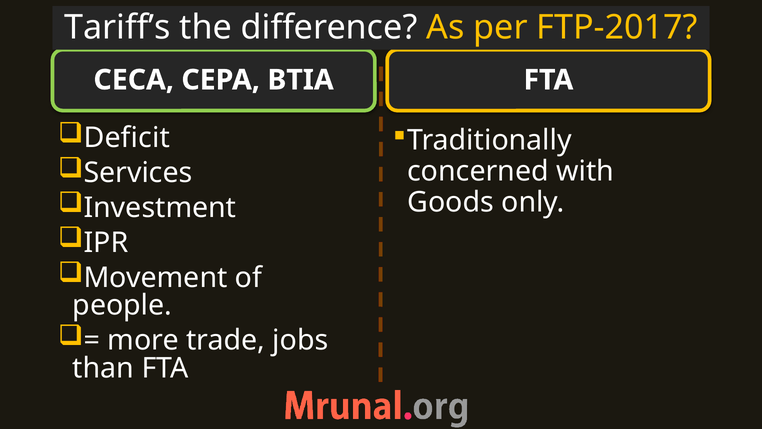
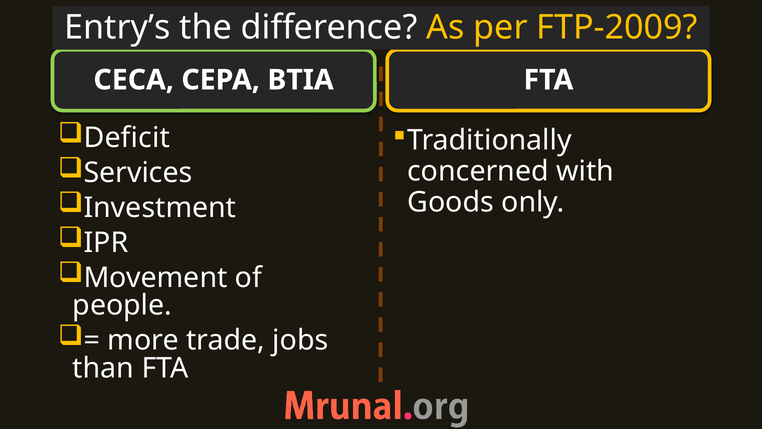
Tariff’s: Tariff’s -> Entry’s (117, 28)
FTP-2017: FTP-2017 -> FTP-2009 (617, 28)
